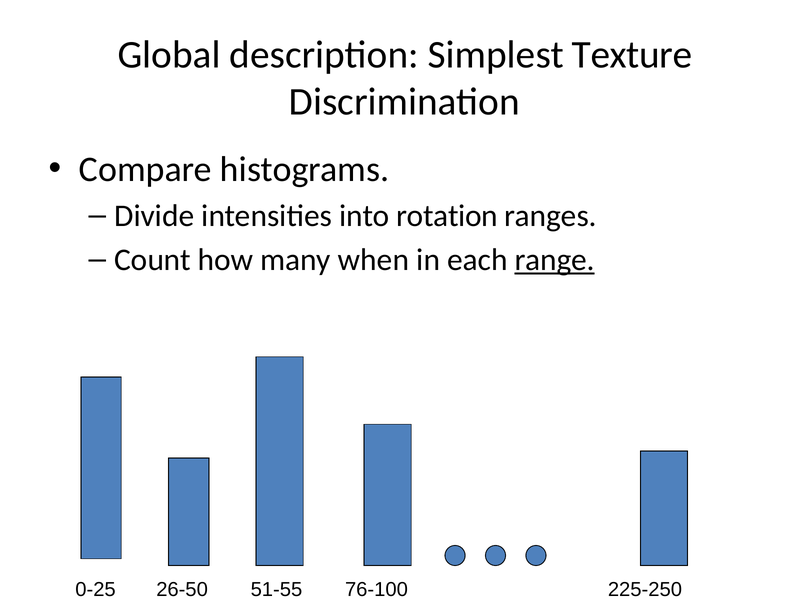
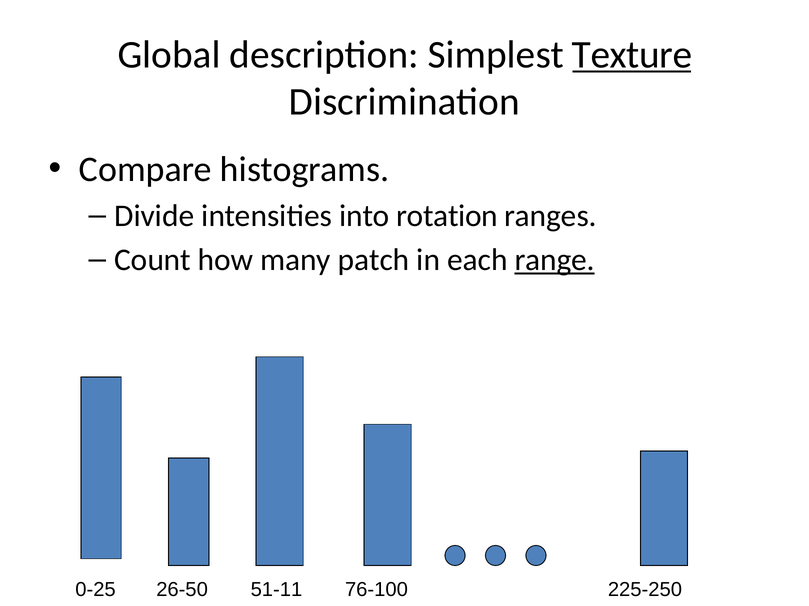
Texture underline: none -> present (632, 55)
when: when -> patch (374, 260)
51-55: 51-55 -> 51-11 (276, 591)
